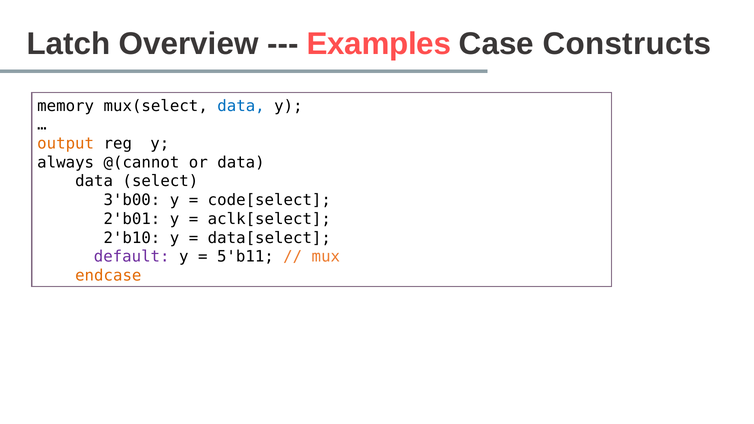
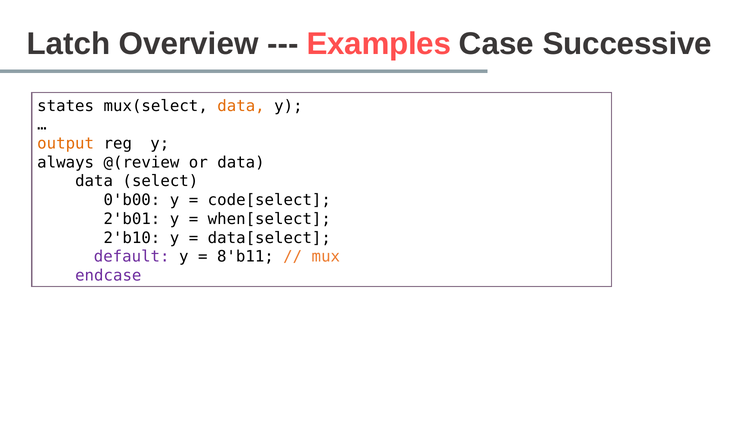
Constructs: Constructs -> Successive (627, 44)
memory: memory -> states (66, 106)
data colour: blue -> orange (241, 106)
@(cannot: @(cannot -> @(review (141, 163)
3'b00: 3'b00 -> 0'b00 (132, 200)
aclk[select: aclk[select -> when[select (269, 219)
5'b11: 5'b11 -> 8'b11 (245, 257)
endcase colour: orange -> purple (108, 276)
